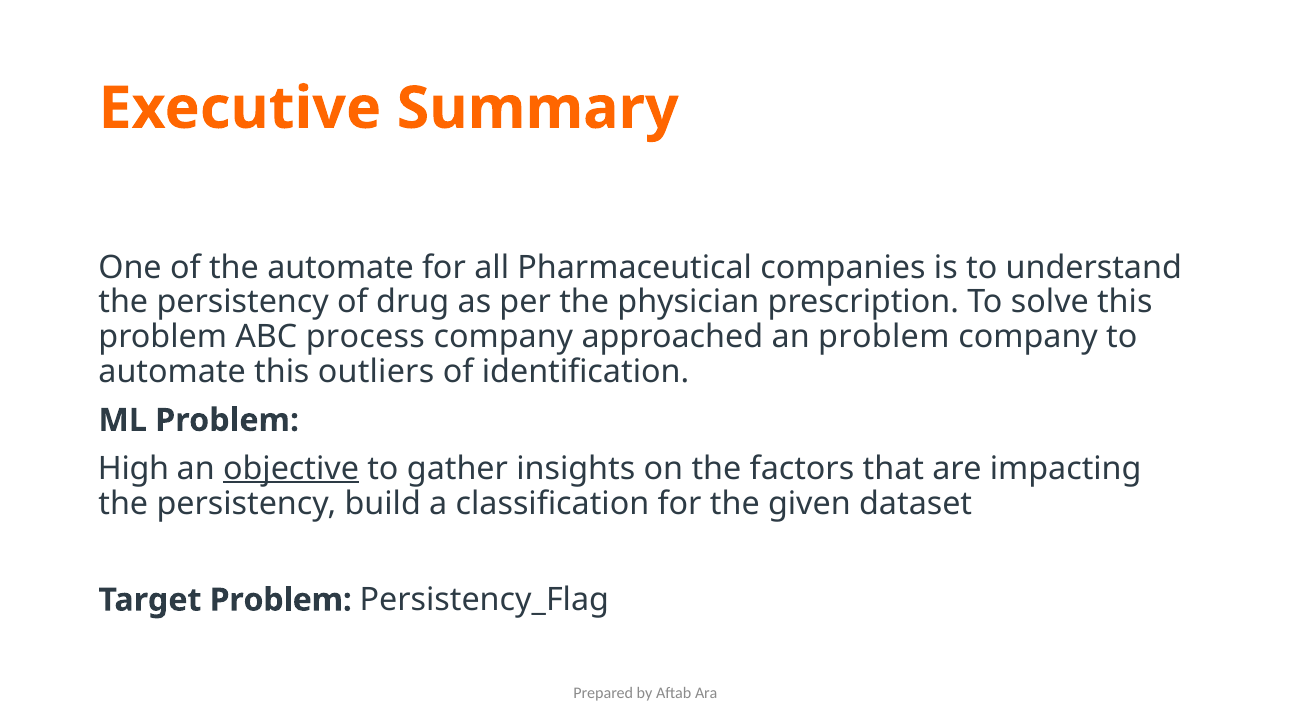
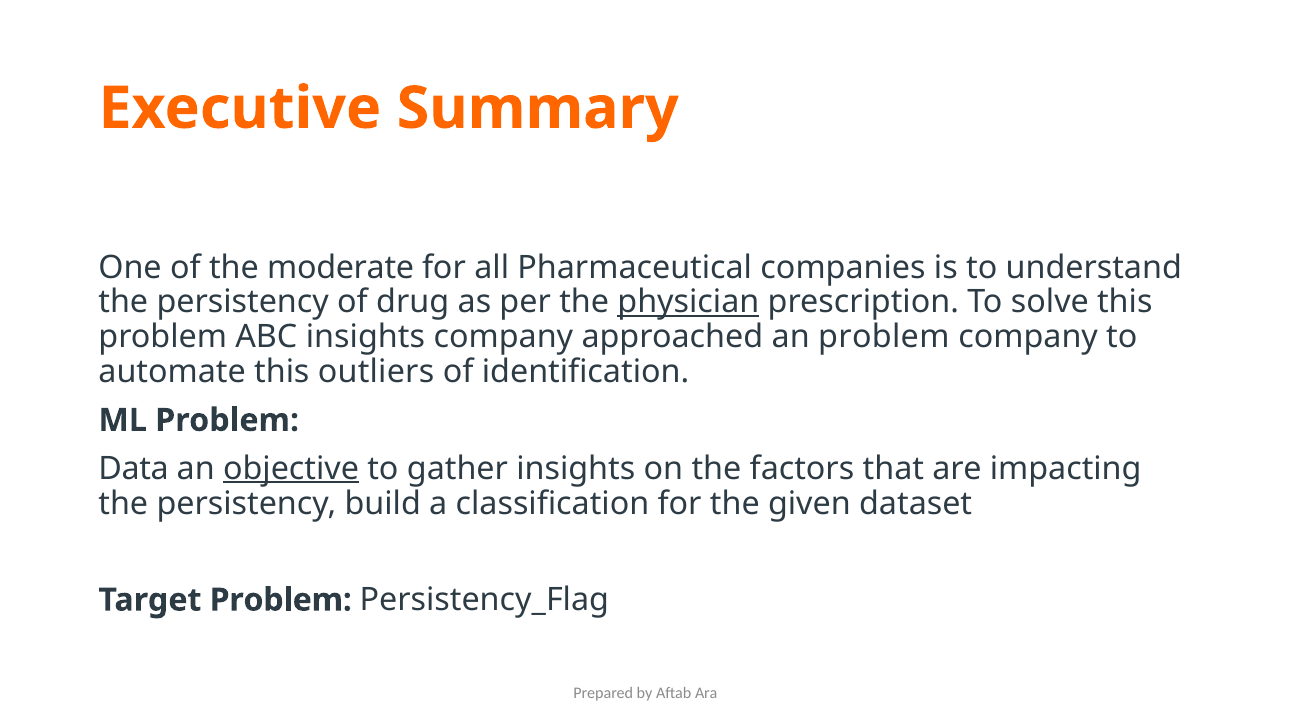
the automate: automate -> moderate (341, 268)
physician underline: none -> present (688, 302)
ABC process: process -> insights (365, 337)
High: High -> Data (134, 469)
